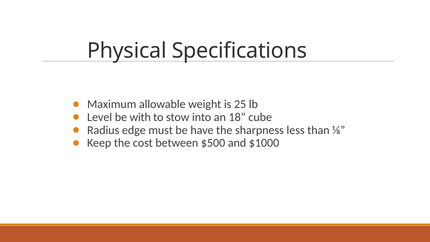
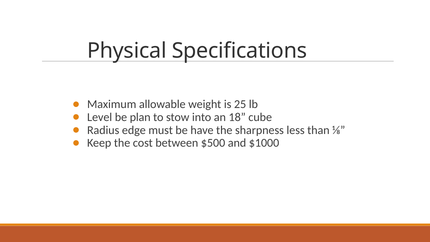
with: with -> plan (140, 117)
